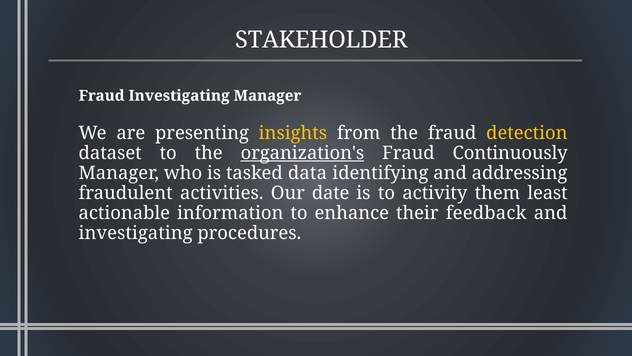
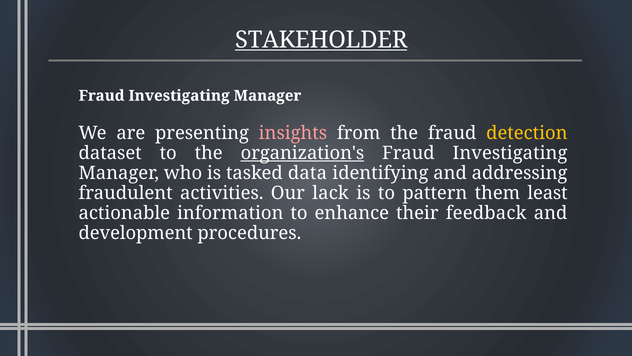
STAKEHOLDER underline: none -> present (321, 40)
insights colour: yellow -> pink (293, 133)
Continuously: Continuously -> Investigating (510, 153)
date: date -> lack (331, 193)
activity: activity -> pattern (435, 193)
investigating: investigating -> development (136, 233)
